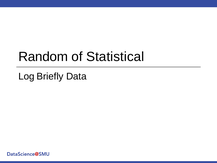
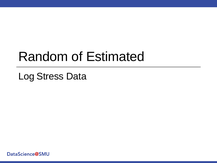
Statistical: Statistical -> Estimated (115, 57)
Briefly: Briefly -> Stress (50, 76)
